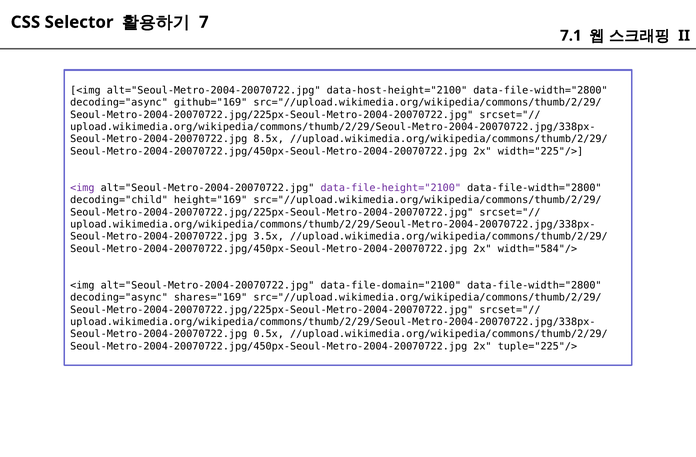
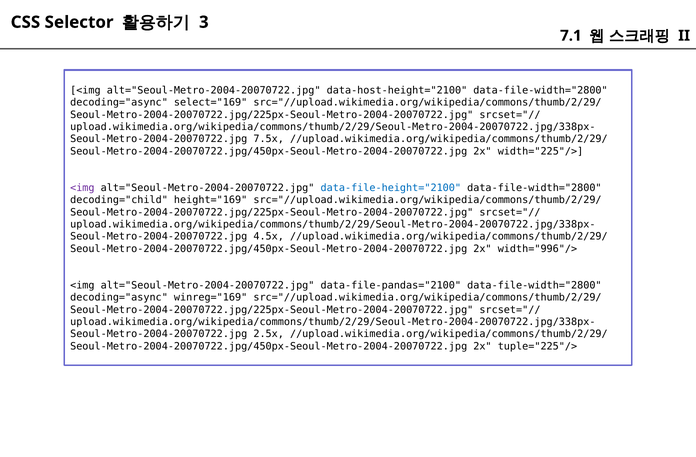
7: 7 -> 3 (204, 22)
github="169: github="169 -> select="169 (211, 103)
8.5x: 8.5x -> 7.5x (269, 139)
data-file-height="2100 colour: purple -> blue (391, 188)
3.5x: 3.5x -> 4.5x (269, 237)
width="584"/>: width="584"/> -> width="996"/> (537, 249)
data-file-domain="2100: data-file-domain="2100 -> data-file-pandas="2100 (391, 285)
shares="169: shares="169 -> winreg="169 (211, 298)
0.5x: 0.5x -> 2.5x (269, 334)
